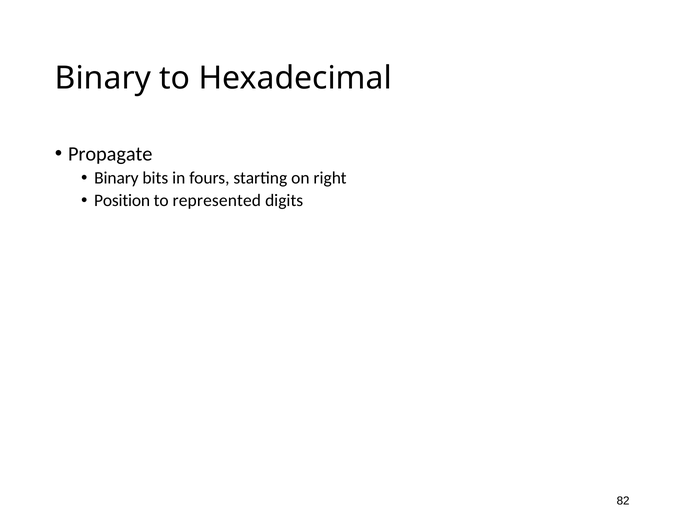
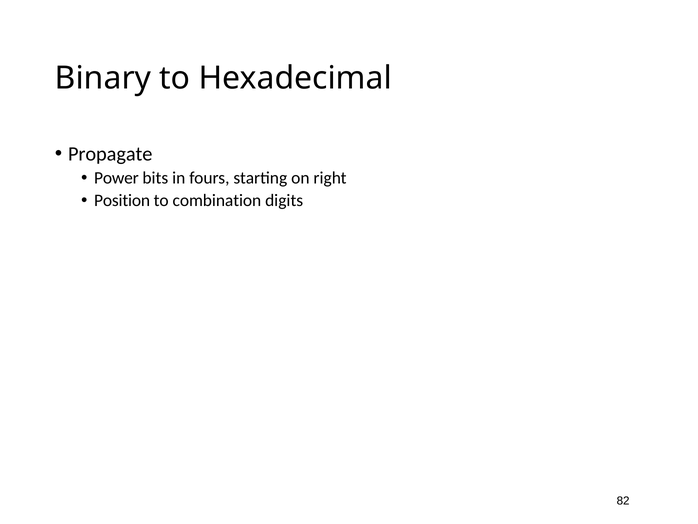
Binary: Binary -> Power (116, 178)
represented: represented -> combination (217, 200)
